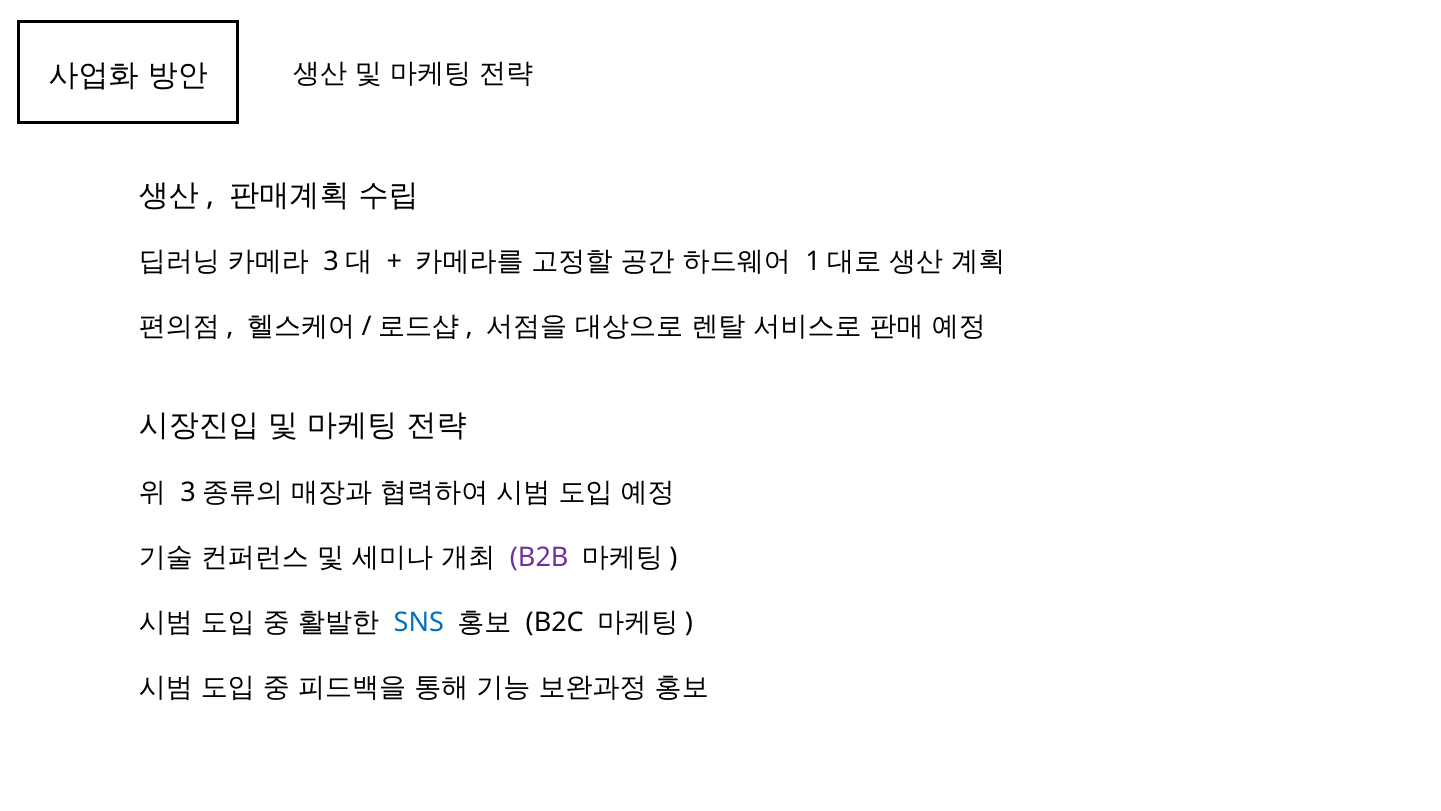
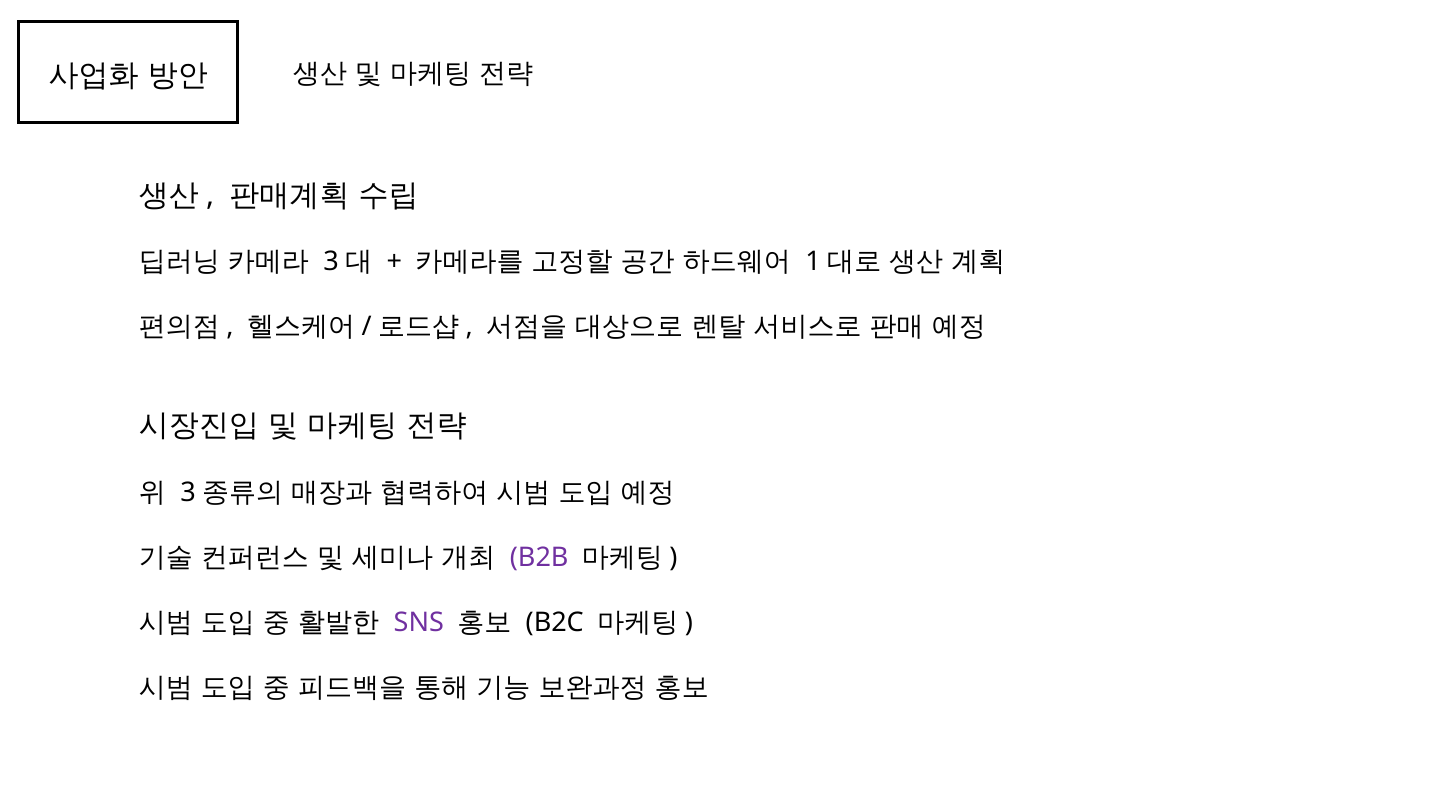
SNS colour: blue -> purple (419, 622)
